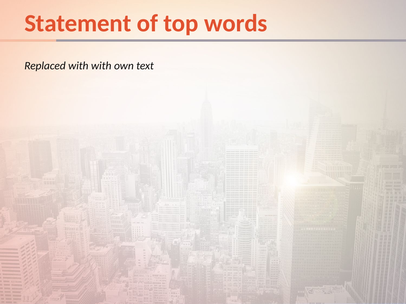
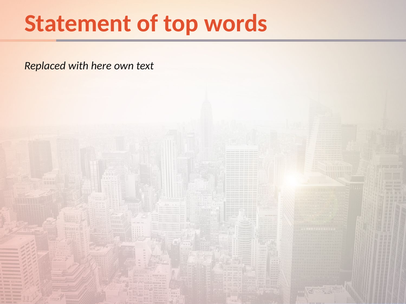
with with: with -> here (101, 66)
